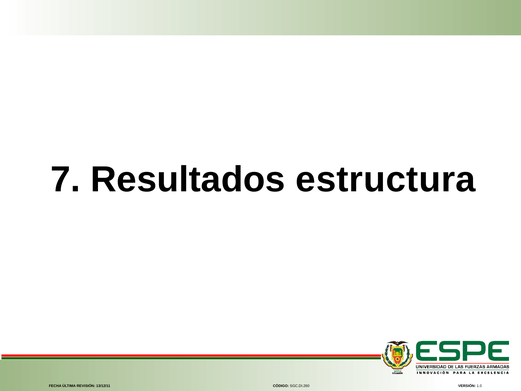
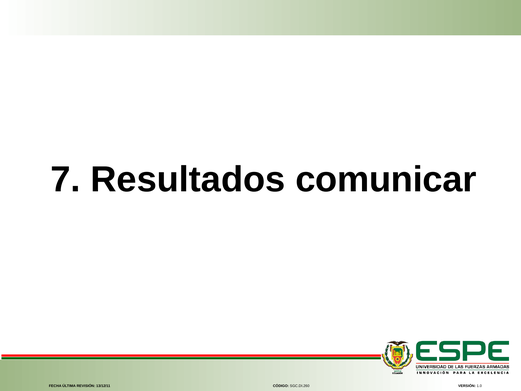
estructura: estructura -> comunicar (386, 179)
